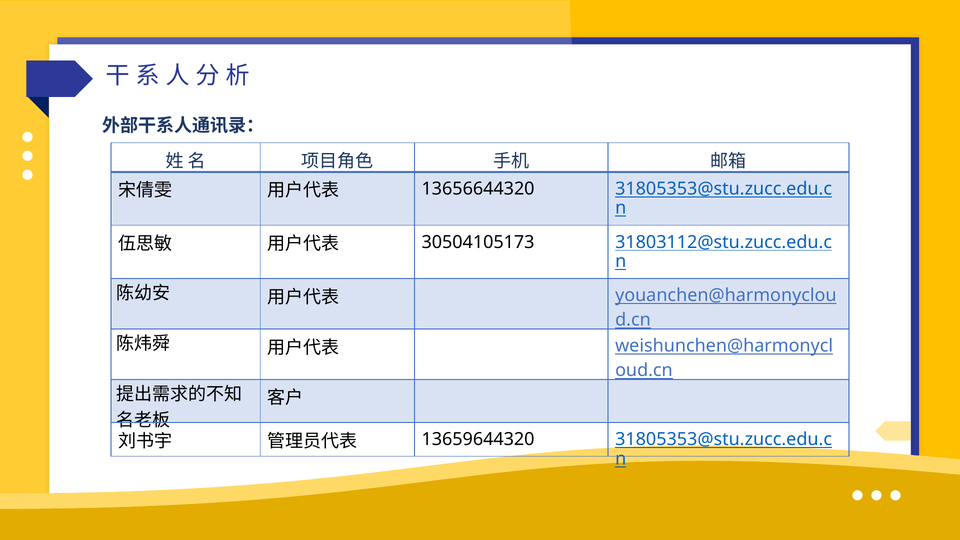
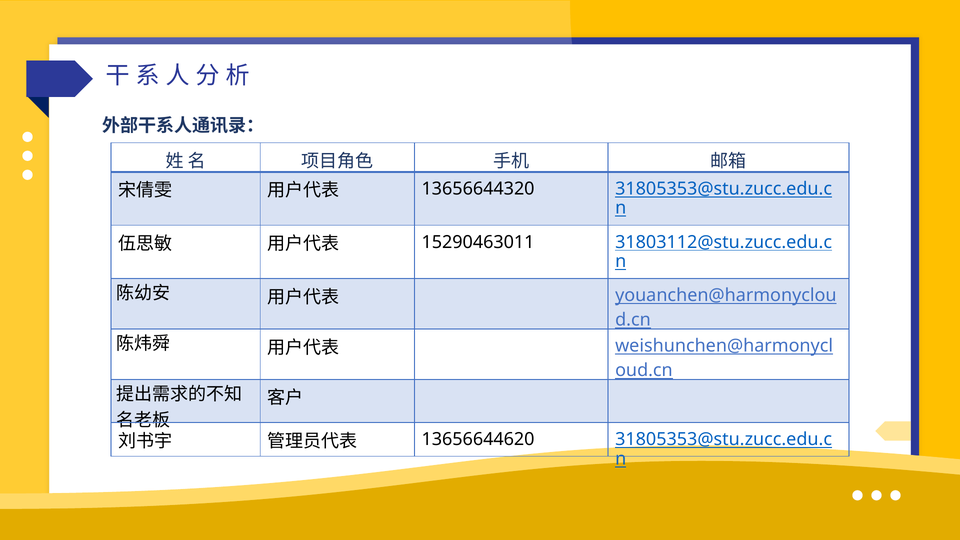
30504105173: 30504105173 -> 15290463011 (478, 242)
13659644320: 13659644320 -> 13656644620 (478, 440)
